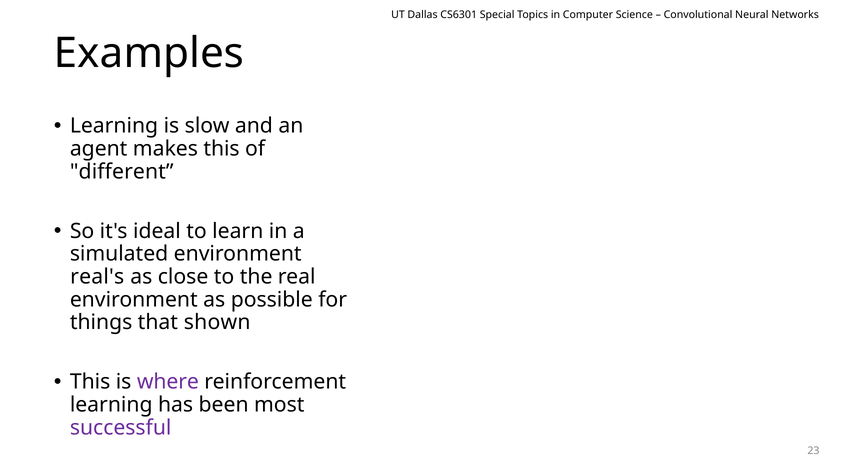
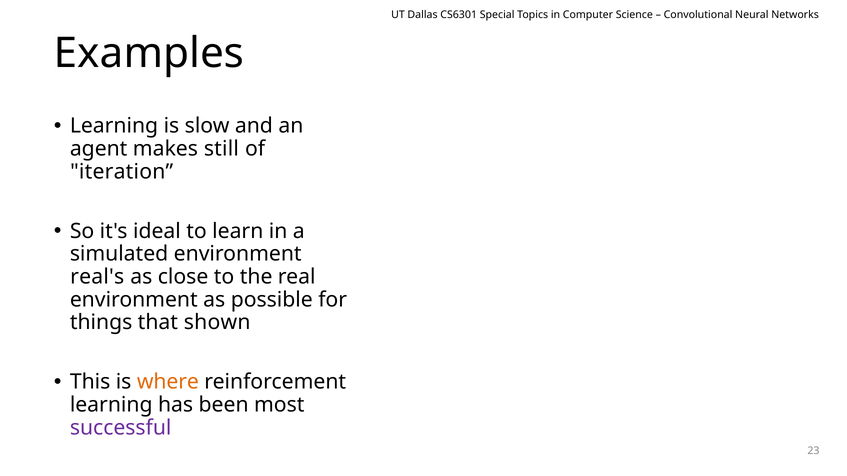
makes this: this -> still (221, 149)
different: different -> iteration (122, 172)
where colour: purple -> orange (168, 382)
